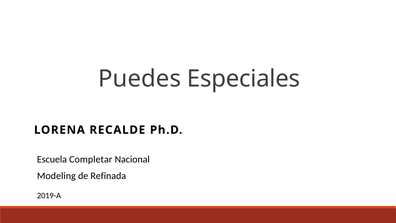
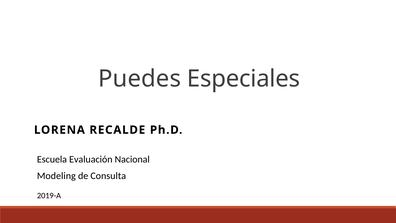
Completar: Completar -> Evaluación (91, 159)
Refinada: Refinada -> Consulta (108, 176)
